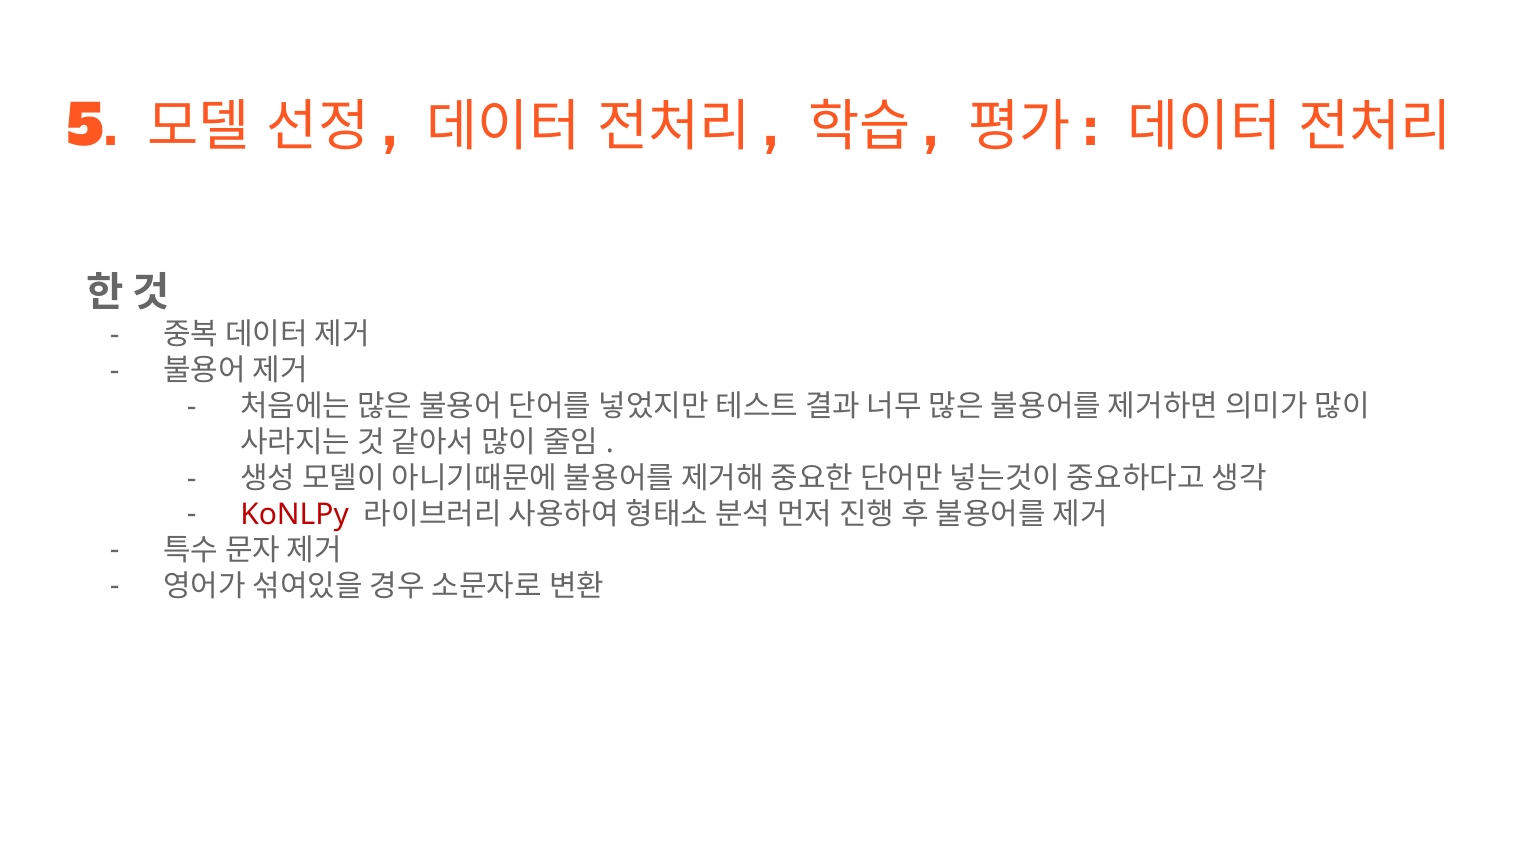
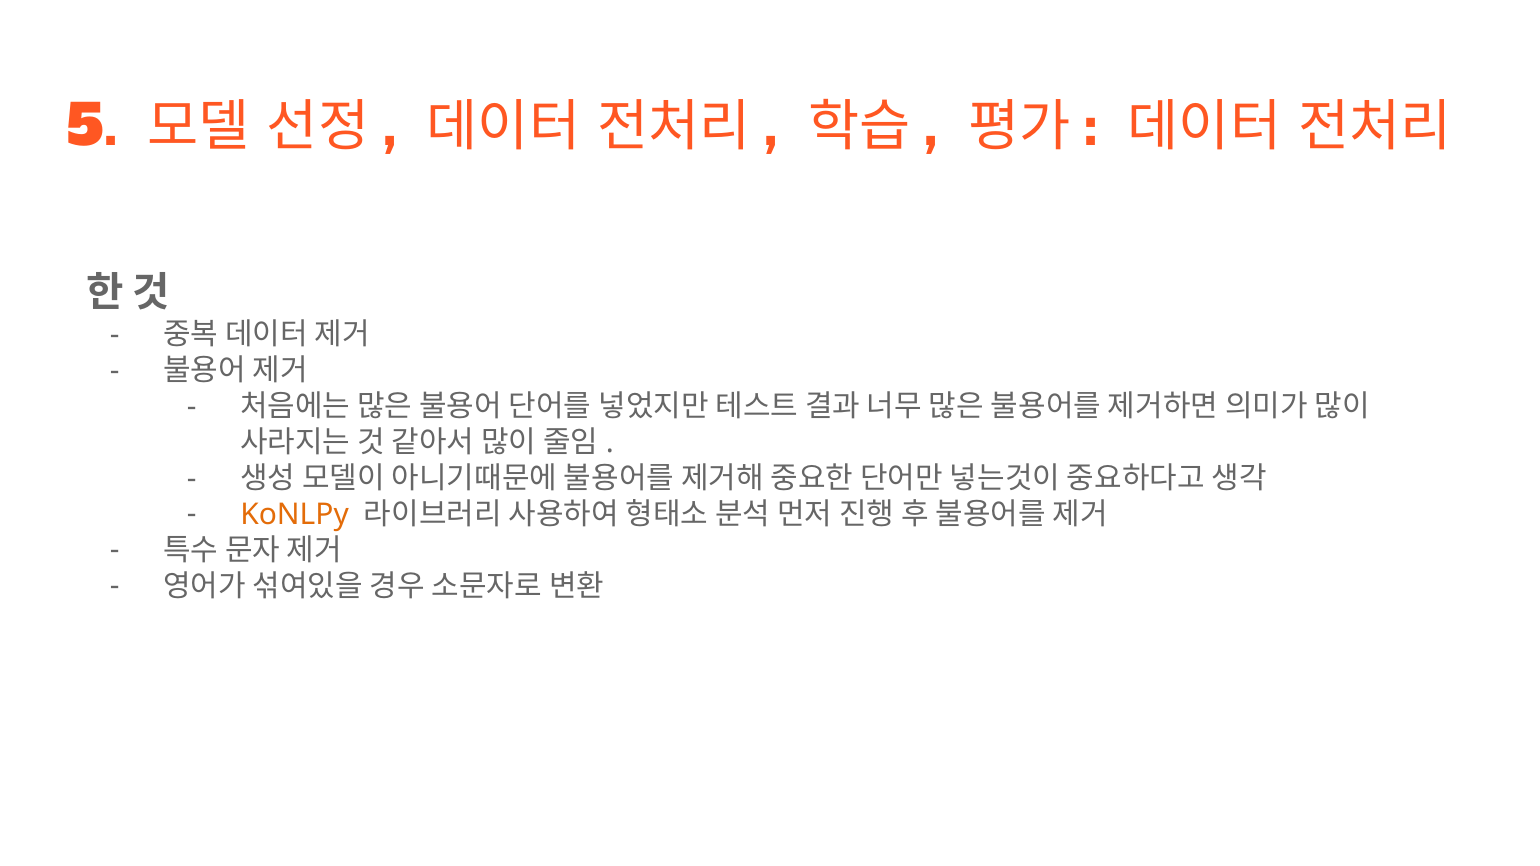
KoNLPy colour: red -> orange (295, 515)
